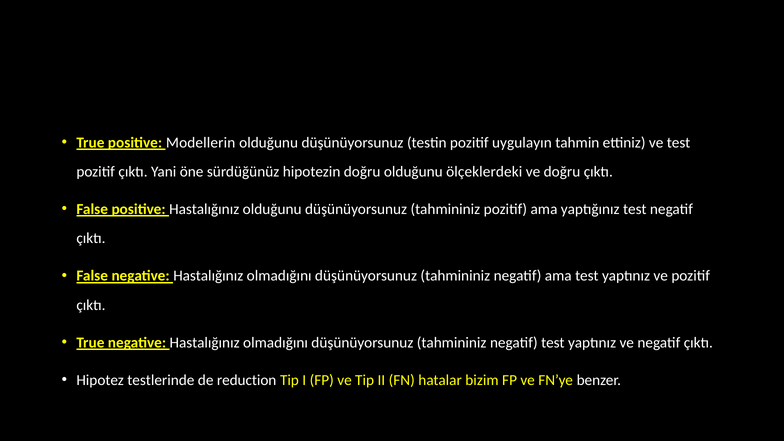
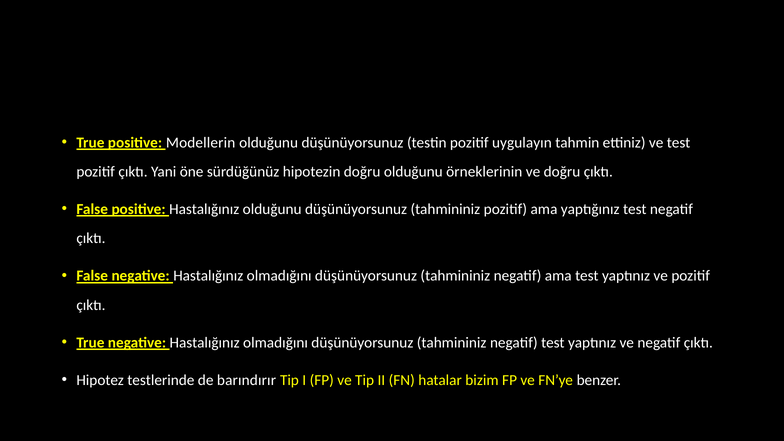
ölçeklerdeki: ölçeklerdeki -> örneklerinin (484, 172)
reduction: reduction -> barındırır (247, 380)
